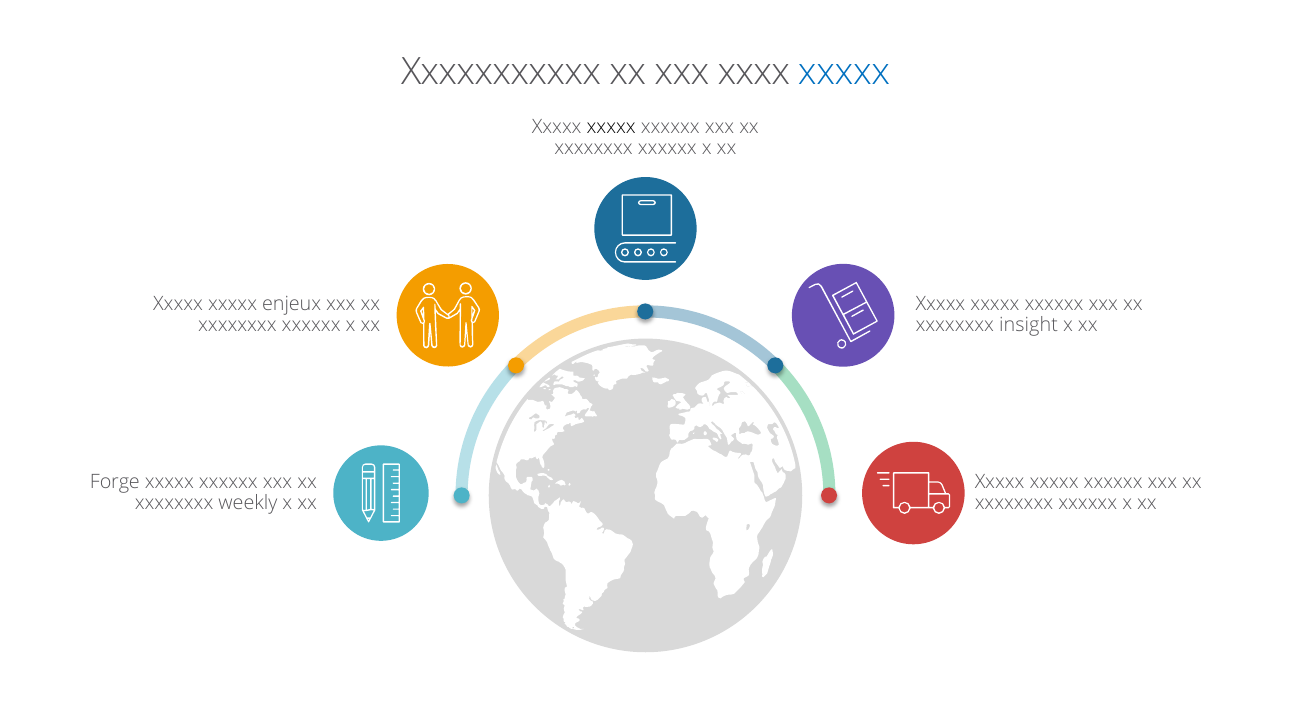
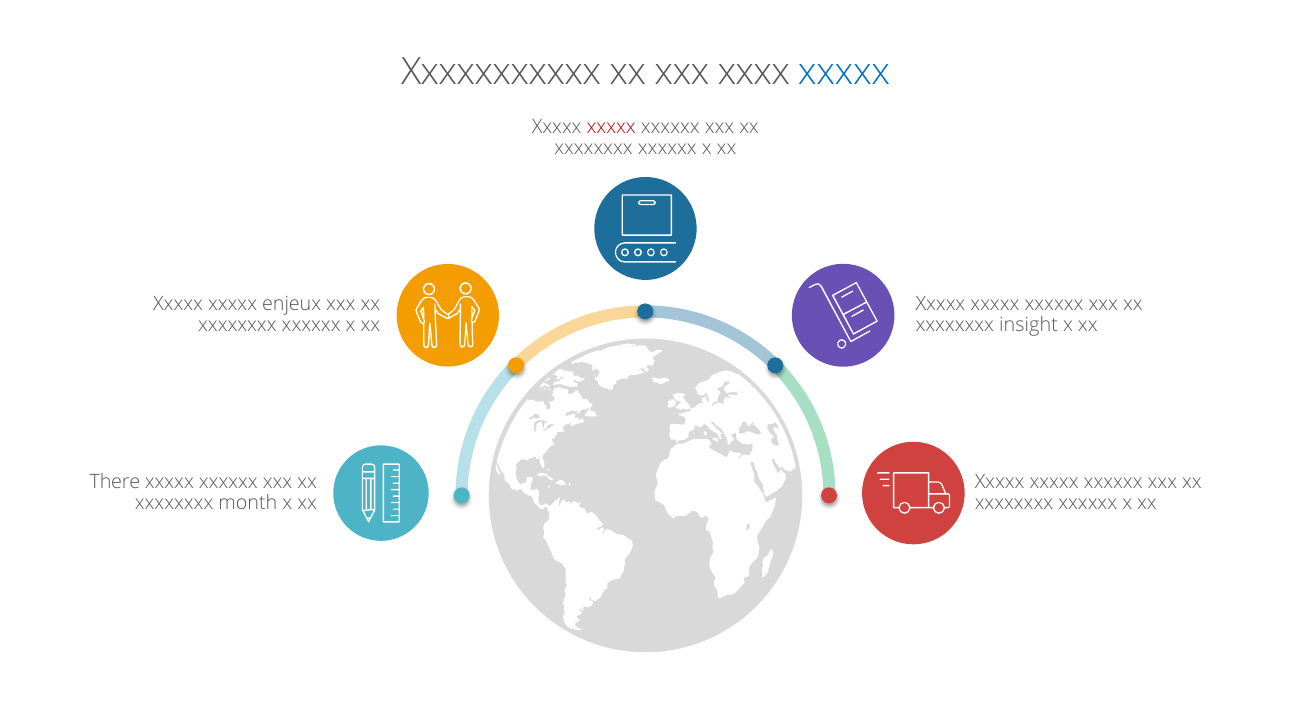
xxxxx colour: black -> red (611, 127)
Forge: Forge -> There (115, 482)
weekly: weekly -> month (248, 503)
